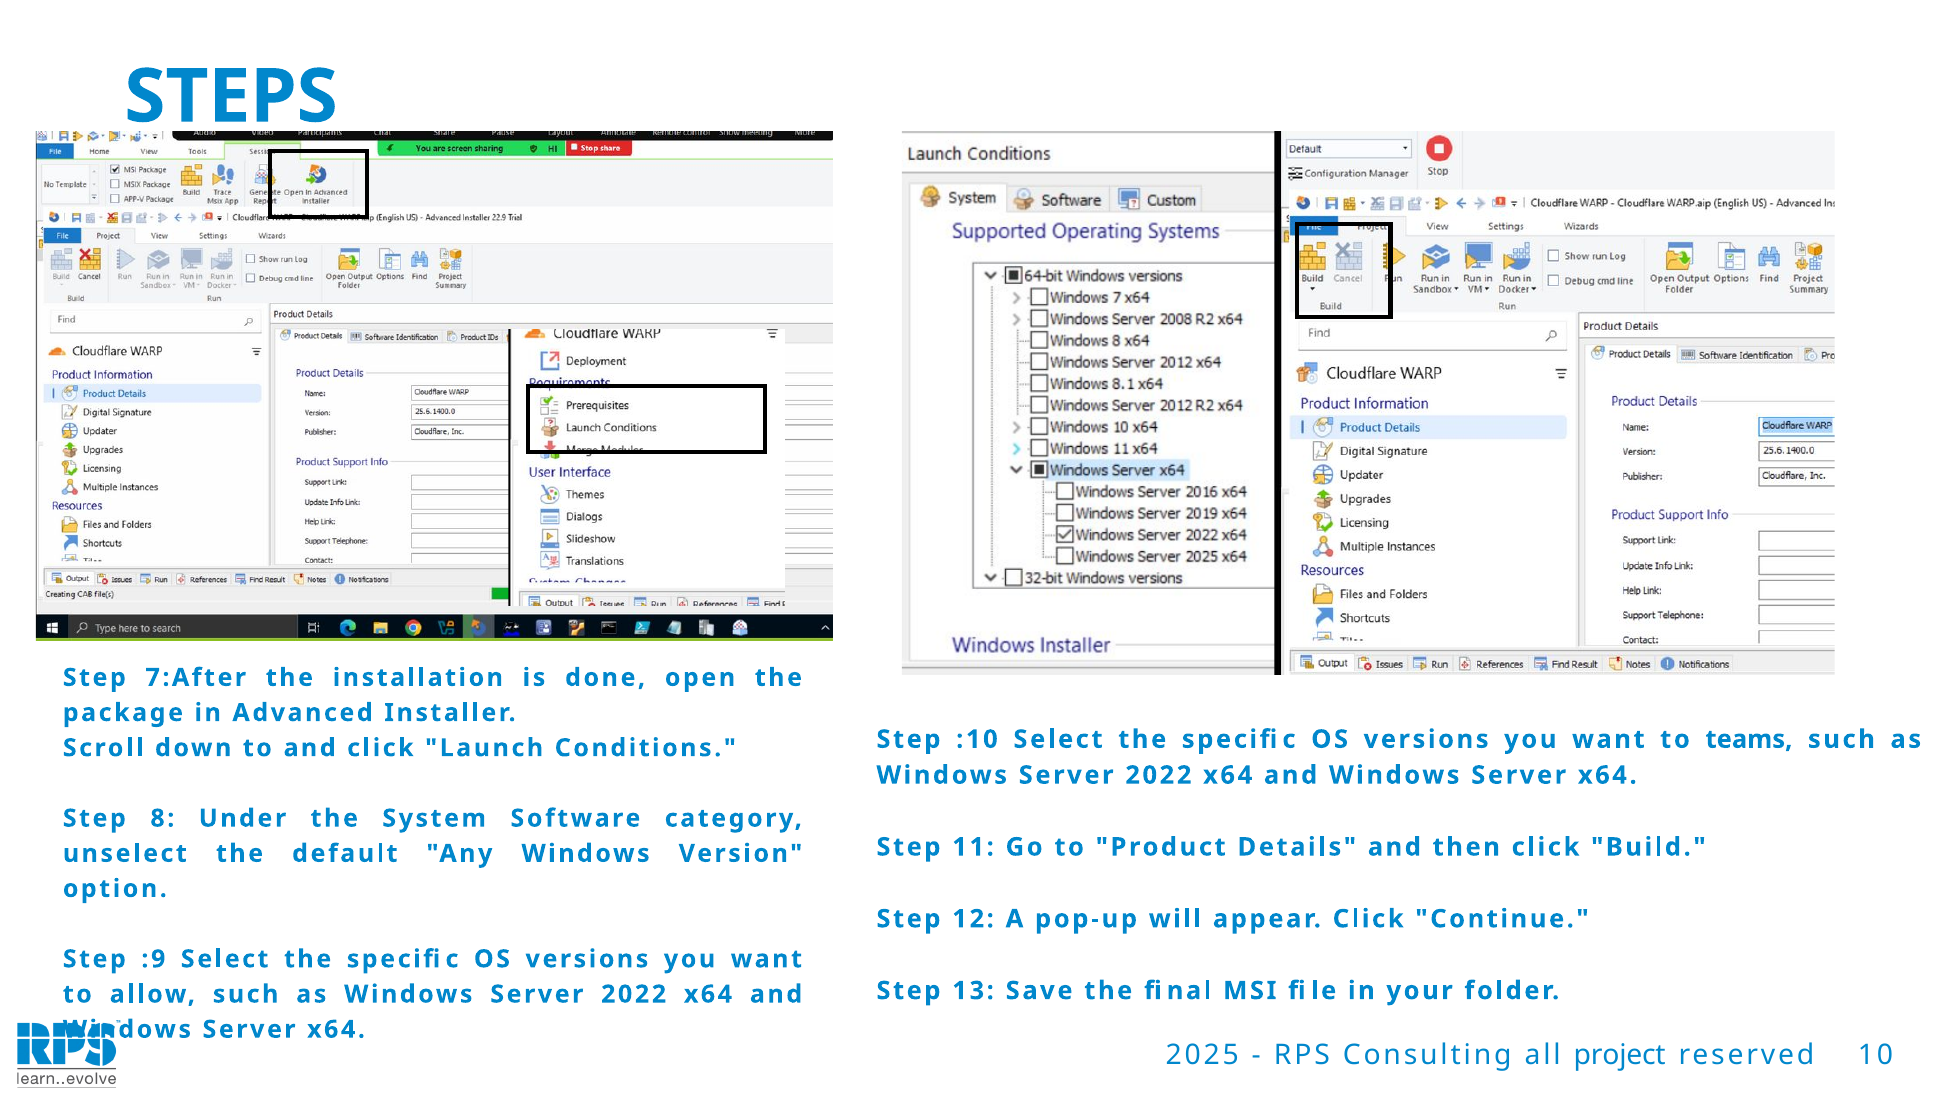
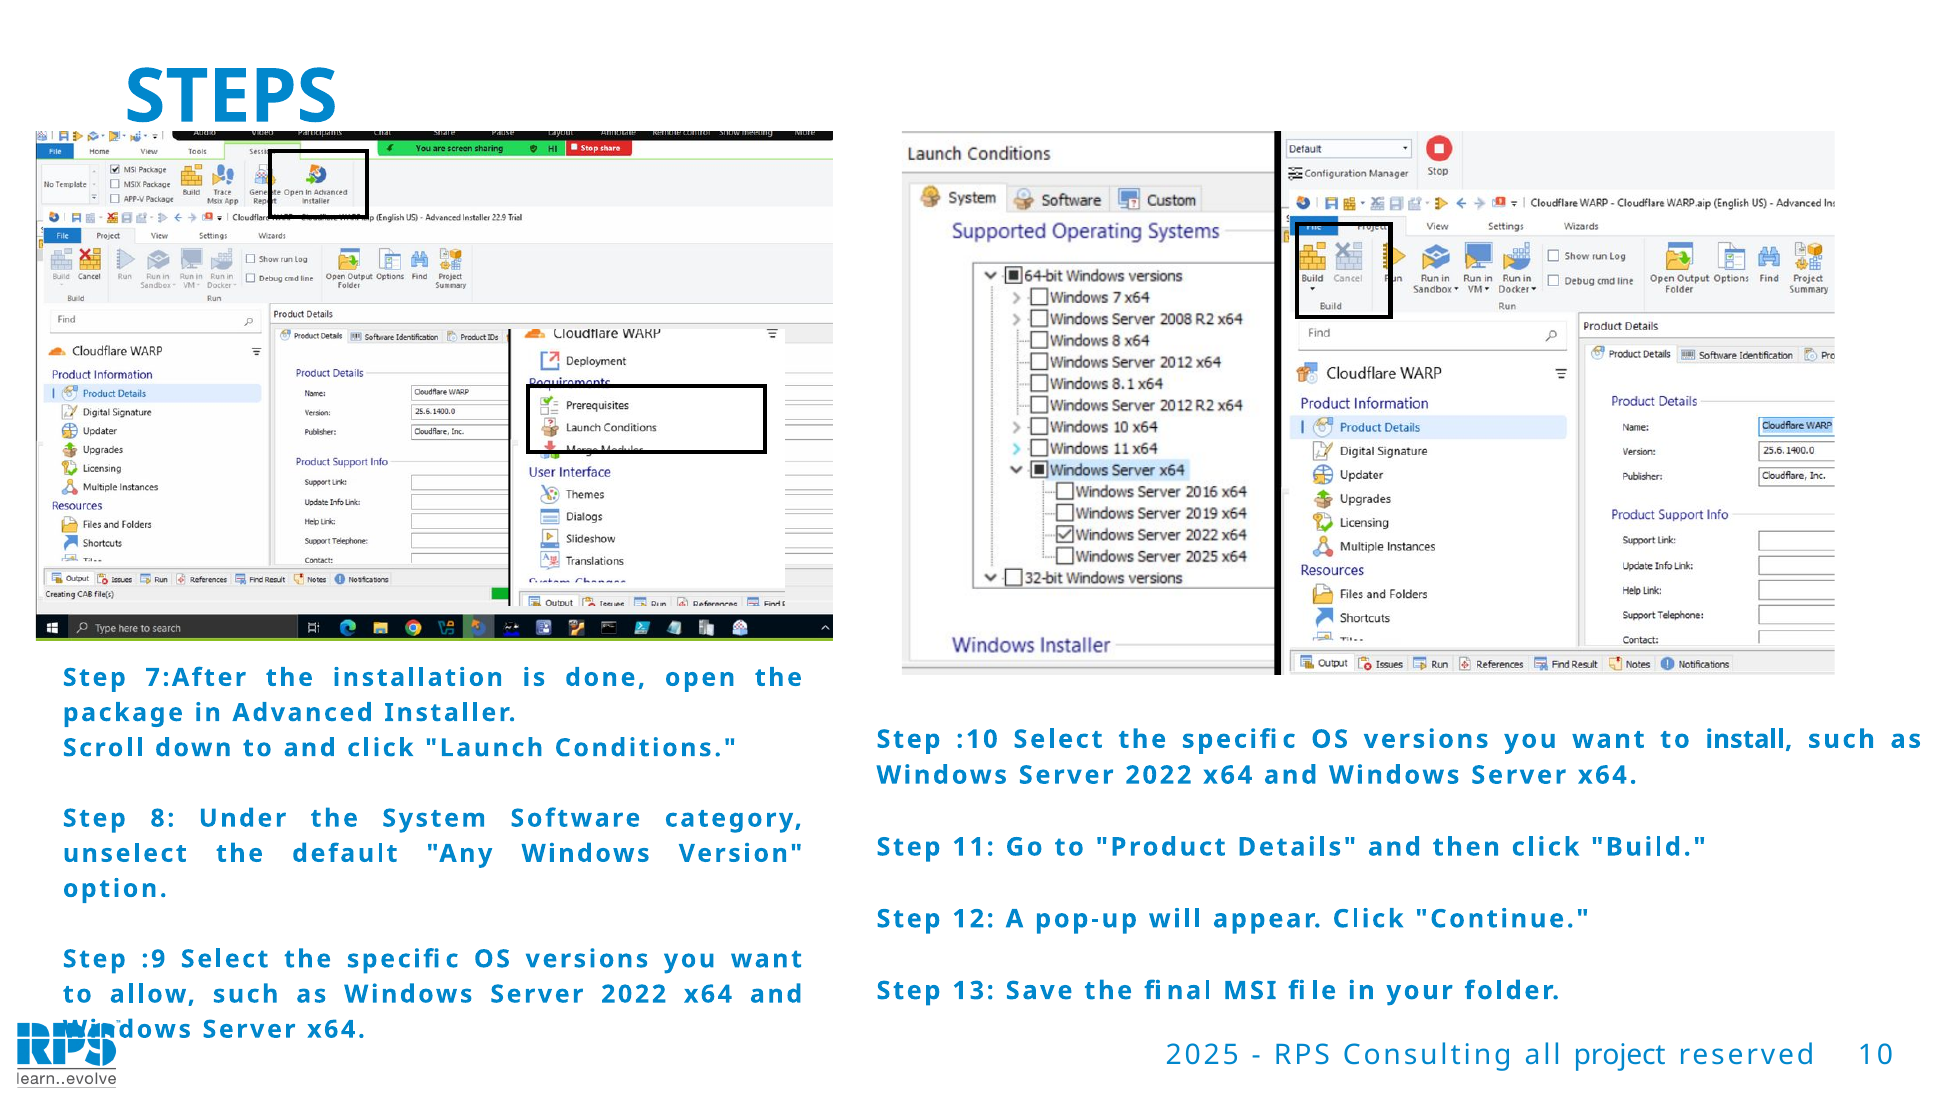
teams: teams -> install (1749, 739)
